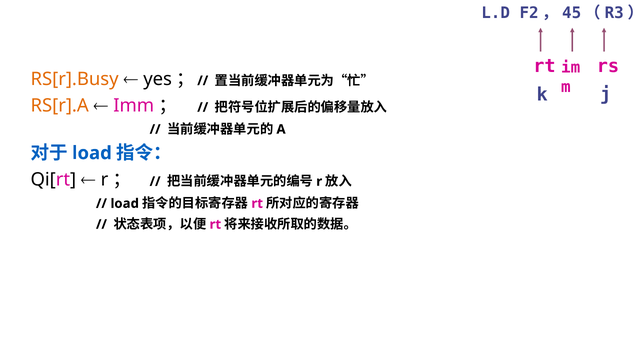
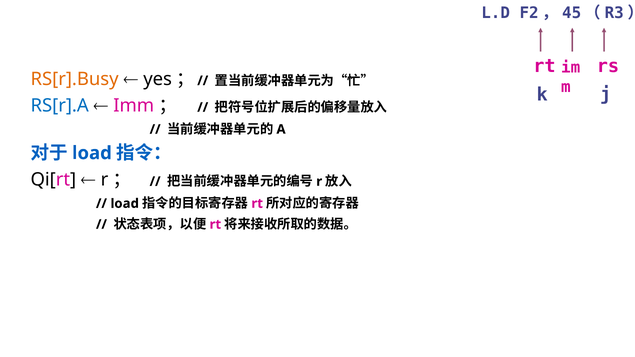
RS[r].A colour: orange -> blue (60, 106)
